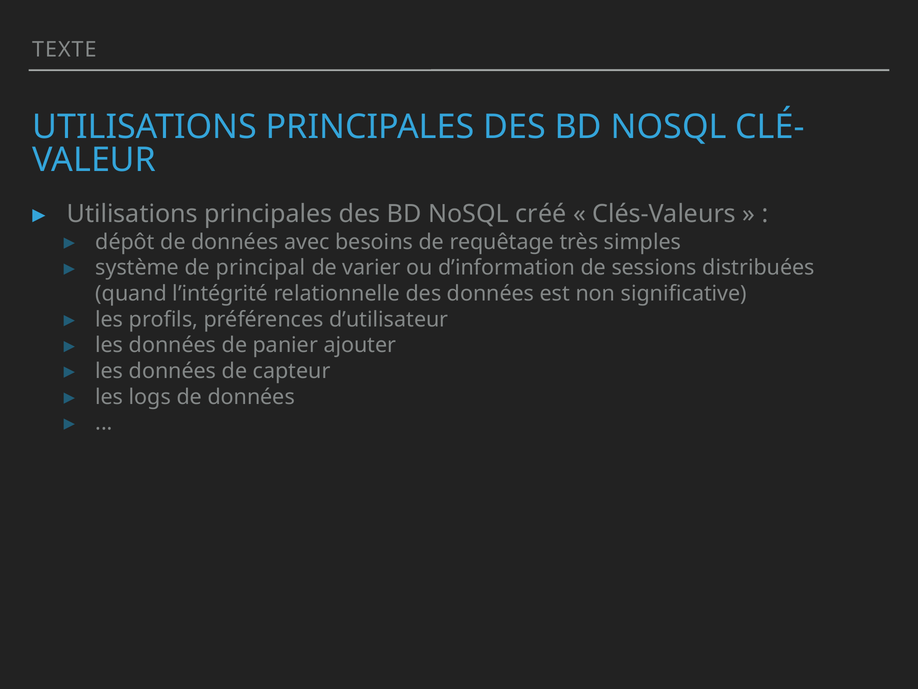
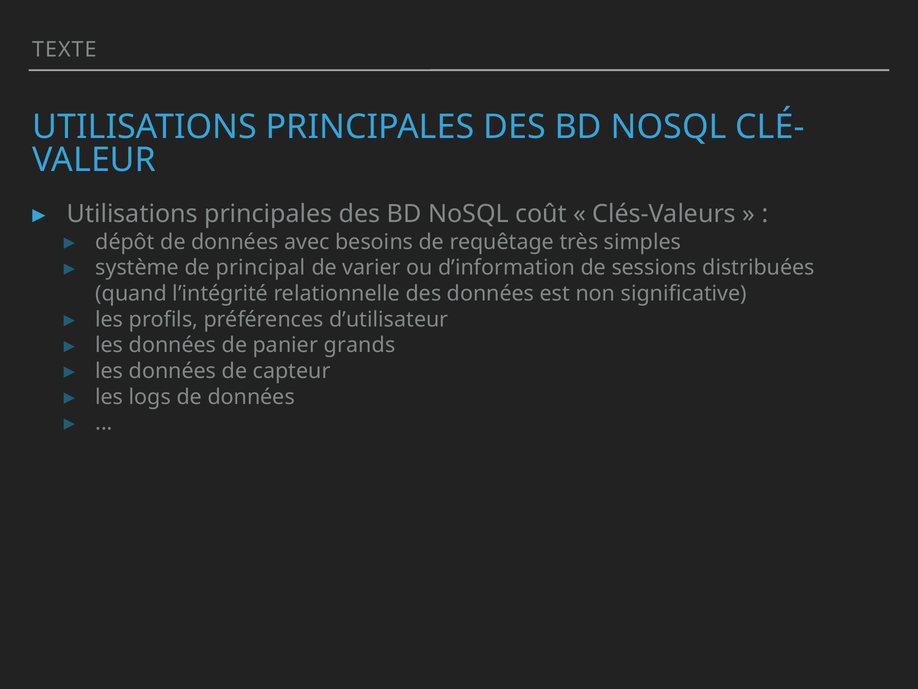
créé: créé -> coût (541, 214)
ajouter: ajouter -> grands (360, 345)
